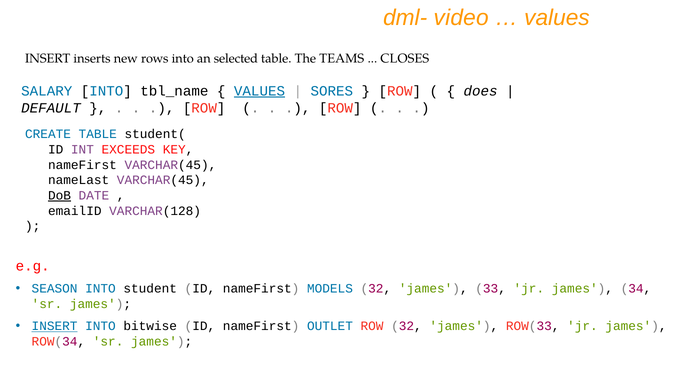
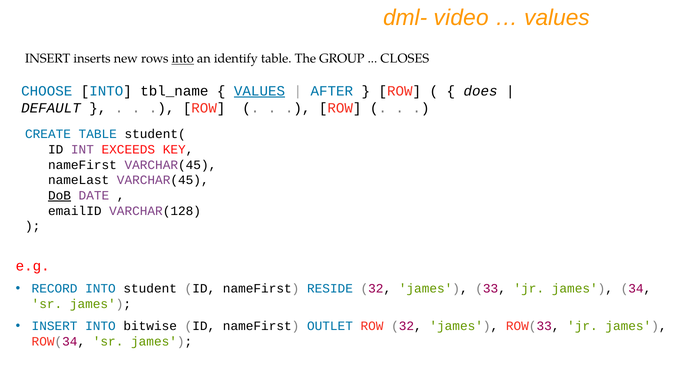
into underline: none -> present (183, 59)
selected: selected -> identify (236, 59)
TEAMS: TEAMS -> GROUP (342, 59)
SALARY: SALARY -> CHOOSE (47, 91)
SORES: SORES -> AFTER (332, 91)
SEASON: SEASON -> RECORD (55, 288)
MODELS: MODELS -> RESIDE (330, 288)
INSERT underline: present -> none (55, 326)
